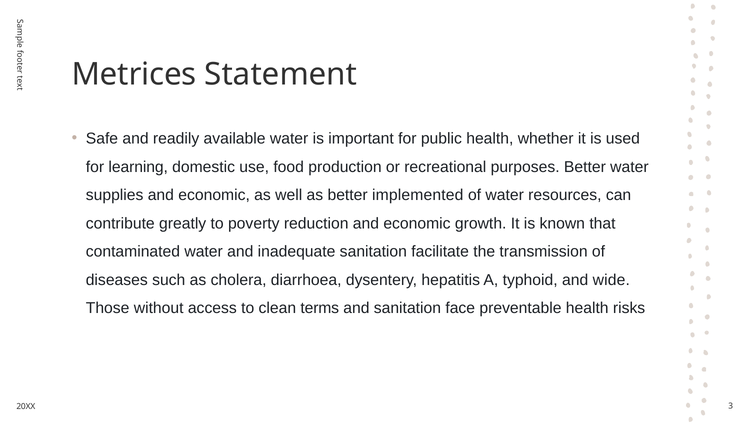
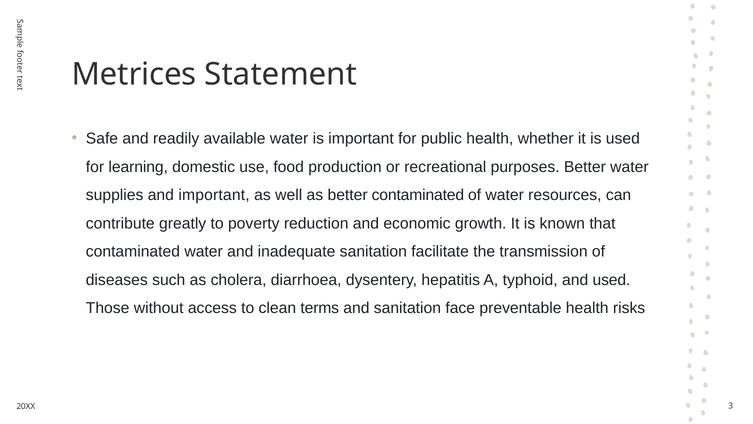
supplies and economic: economic -> important (214, 195)
better implemented: implemented -> contaminated (418, 195)
and wide: wide -> used (611, 280)
